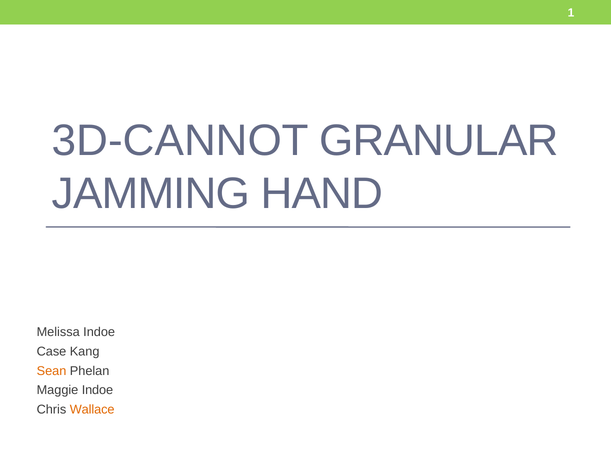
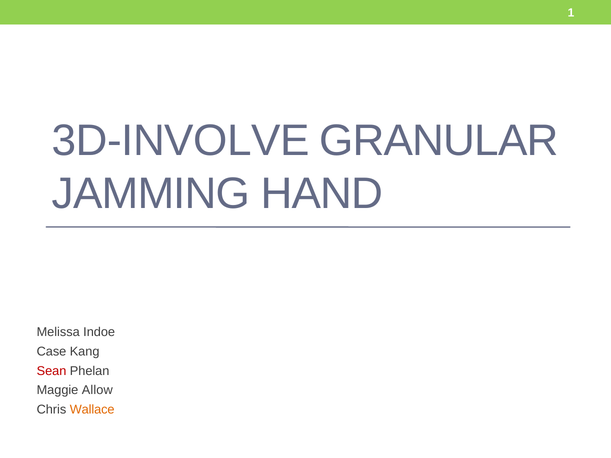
3D-CANNOT: 3D-CANNOT -> 3D-INVOLVE (181, 141)
Sean colour: orange -> red (51, 371)
Maggie Indoe: Indoe -> Allow (97, 390)
